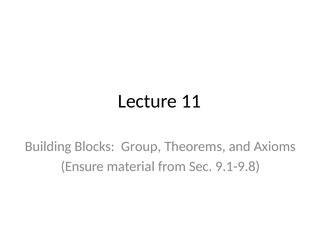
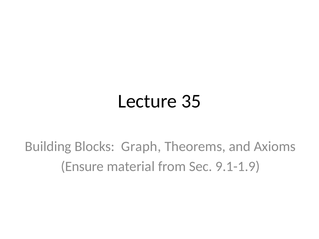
11: 11 -> 35 (191, 101)
Group: Group -> Graph (141, 147)
9.1-9.8: 9.1-9.8 -> 9.1-1.9 (238, 167)
